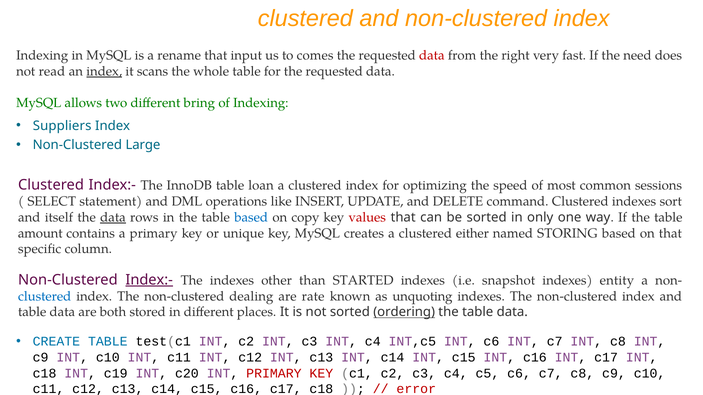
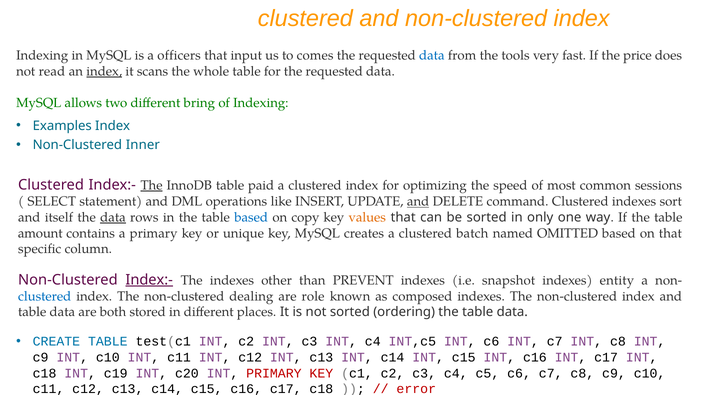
rename: rename -> officers (179, 56)
data colour: red -> blue (432, 56)
right: right -> tools (516, 56)
need: need -> price (637, 56)
Suppliers: Suppliers -> Examples (62, 126)
Large: Large -> Inner (143, 145)
The underline: none -> present (152, 186)
loan: loan -> paid (261, 186)
and underline: none -> present (418, 202)
values colour: red -> orange (367, 218)
either: either -> batch (472, 233)
STORING: STORING -> OMITTED (568, 233)
STARTED: STARTED -> PREVENT (363, 281)
rate: rate -> role (313, 297)
unquoting: unquoting -> composed (422, 297)
ordering underline: present -> none (404, 312)
